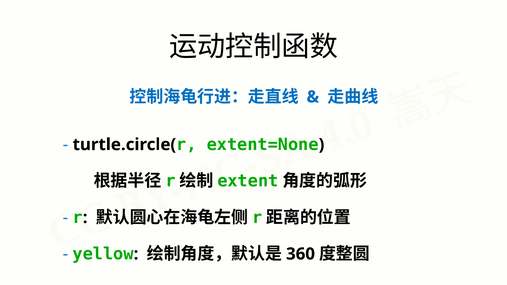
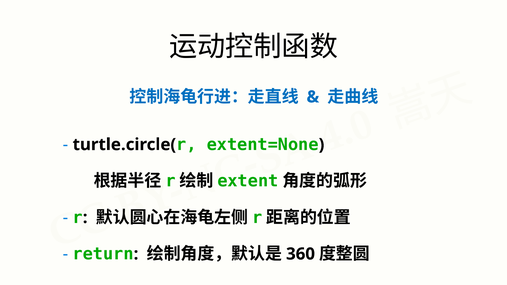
yellow: yellow -> return (103, 254)
